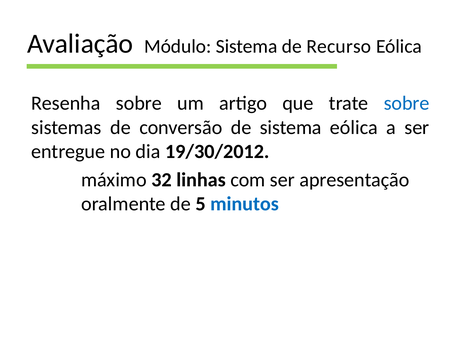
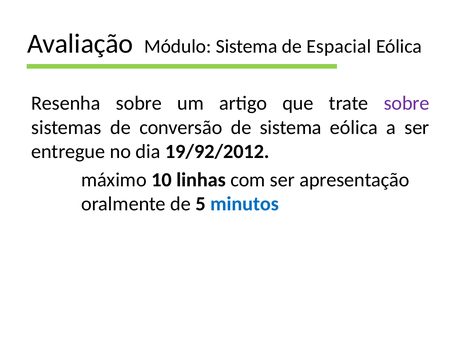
Recurso: Recurso -> Espacial (339, 47)
sobre colour: blue -> purple (407, 104)
19/30/2012: 19/30/2012 -> 19/92/2012 (217, 152)
32: 32 -> 10 (161, 180)
